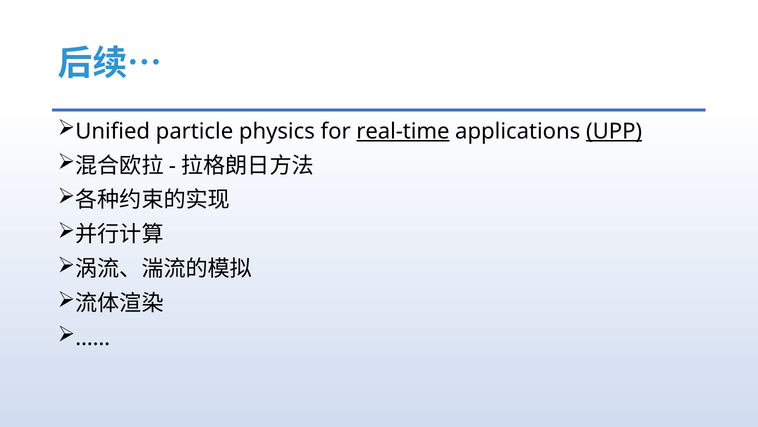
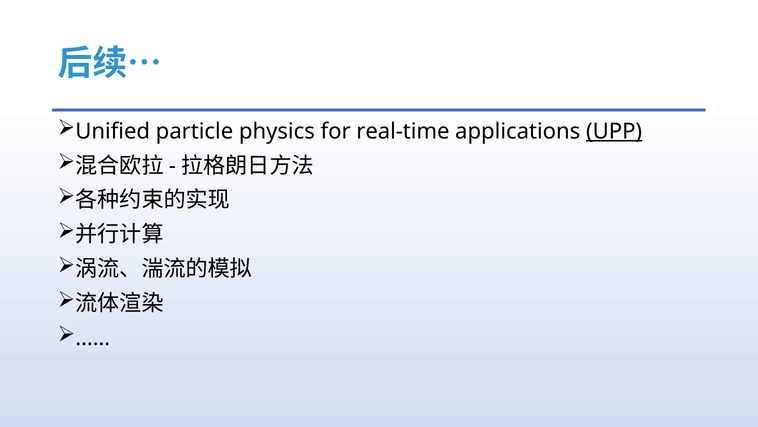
real-time underline: present -> none (403, 131)
